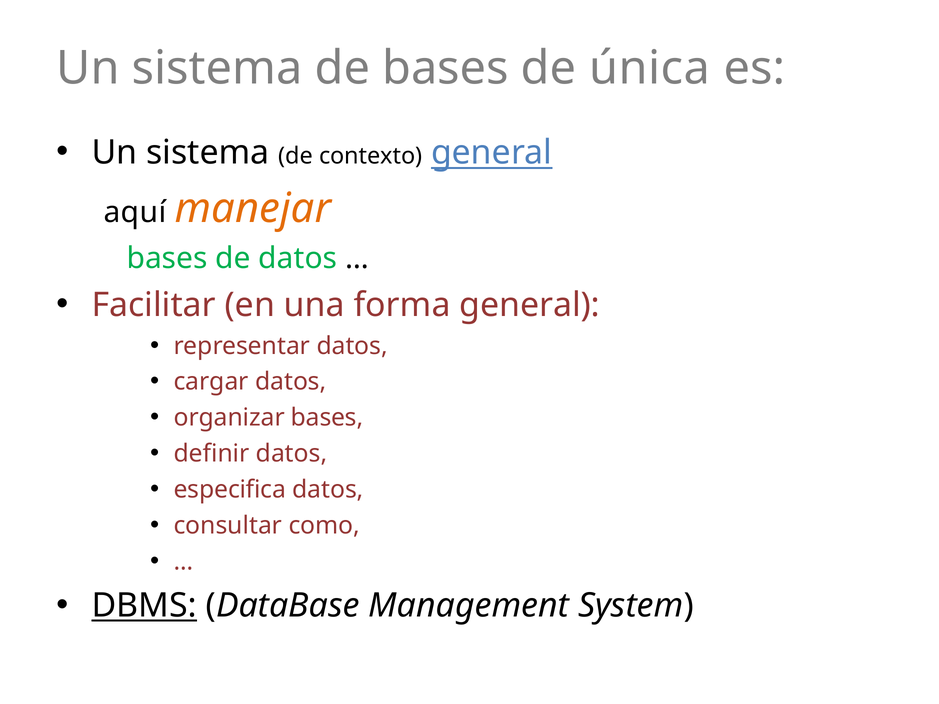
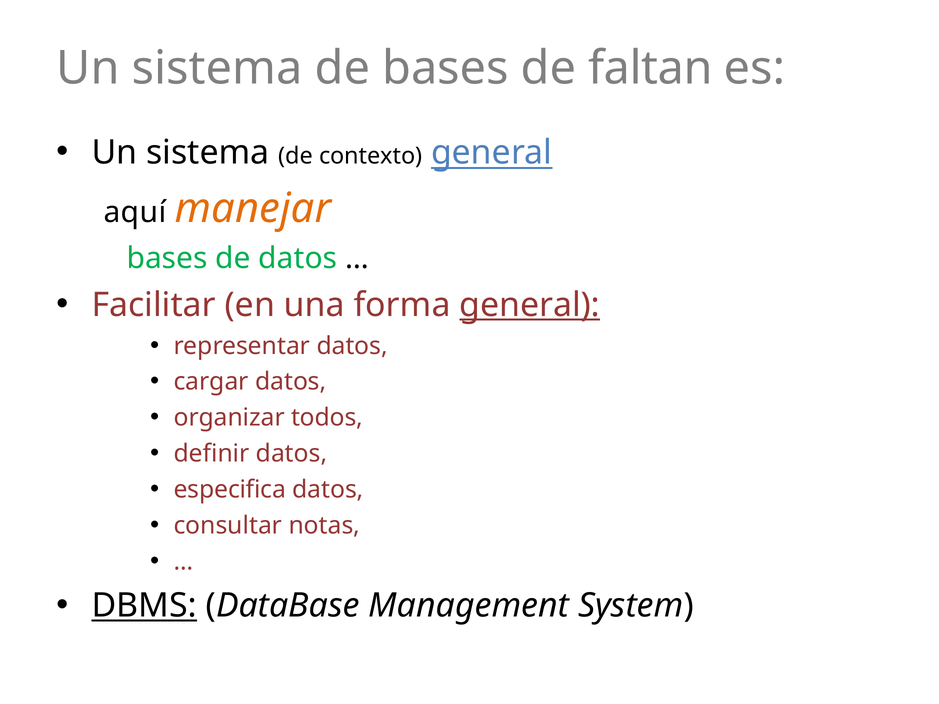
única: única -> faltan (650, 68)
general underline: none -> present (530, 305)
organizar bases: bases -> todos (327, 418)
como: como -> notas (324, 526)
